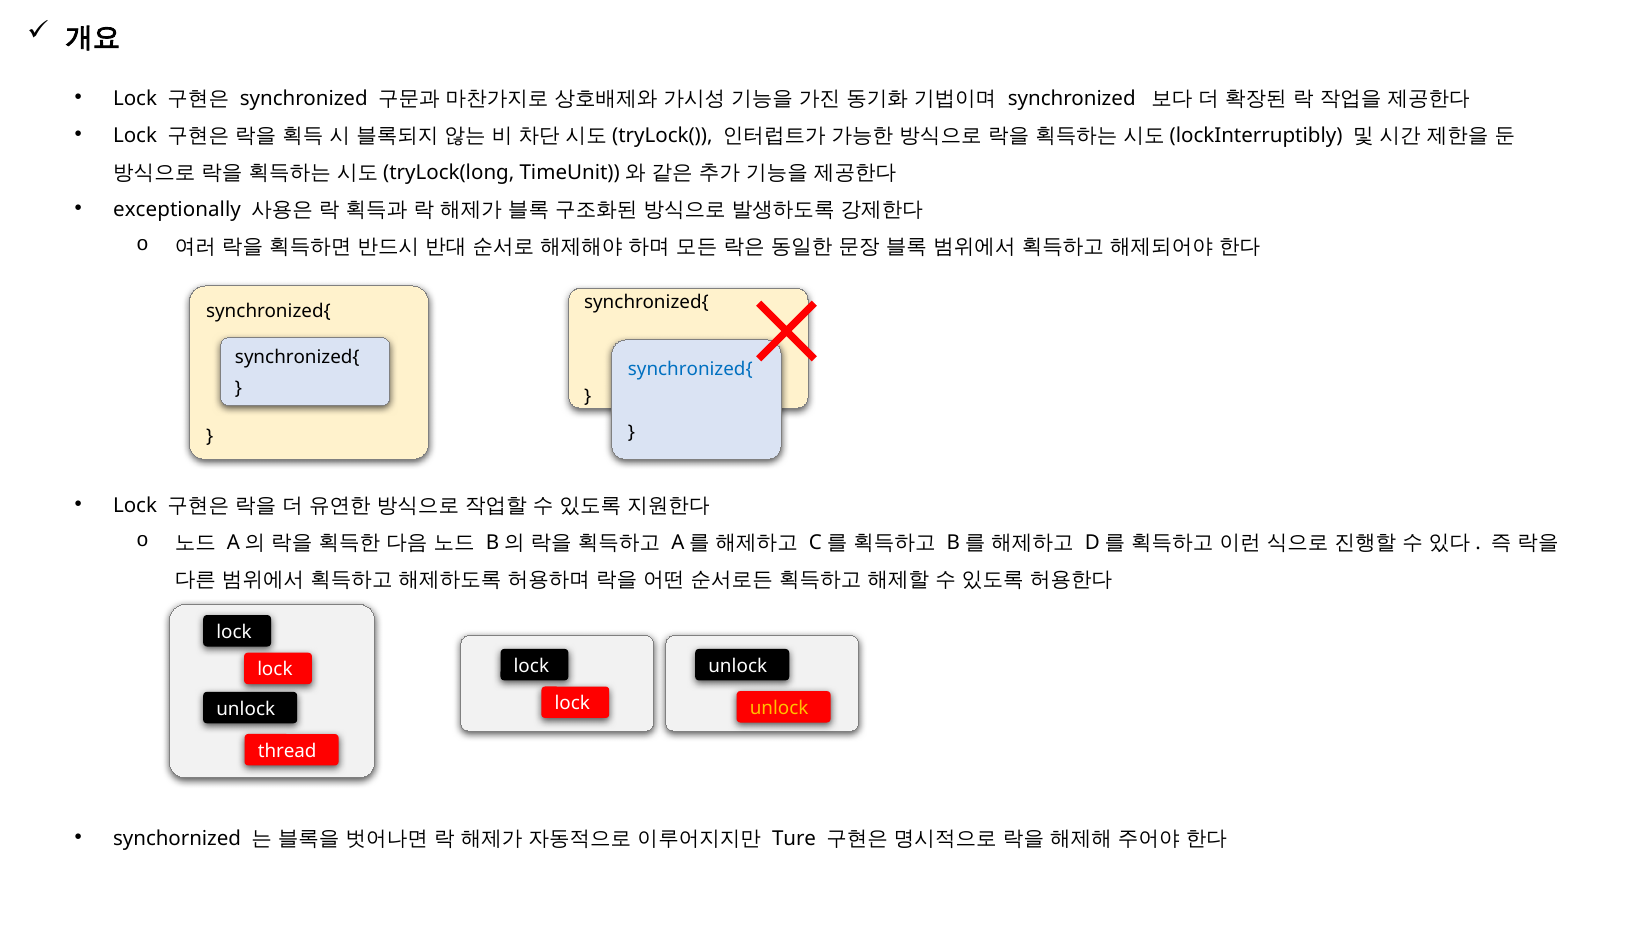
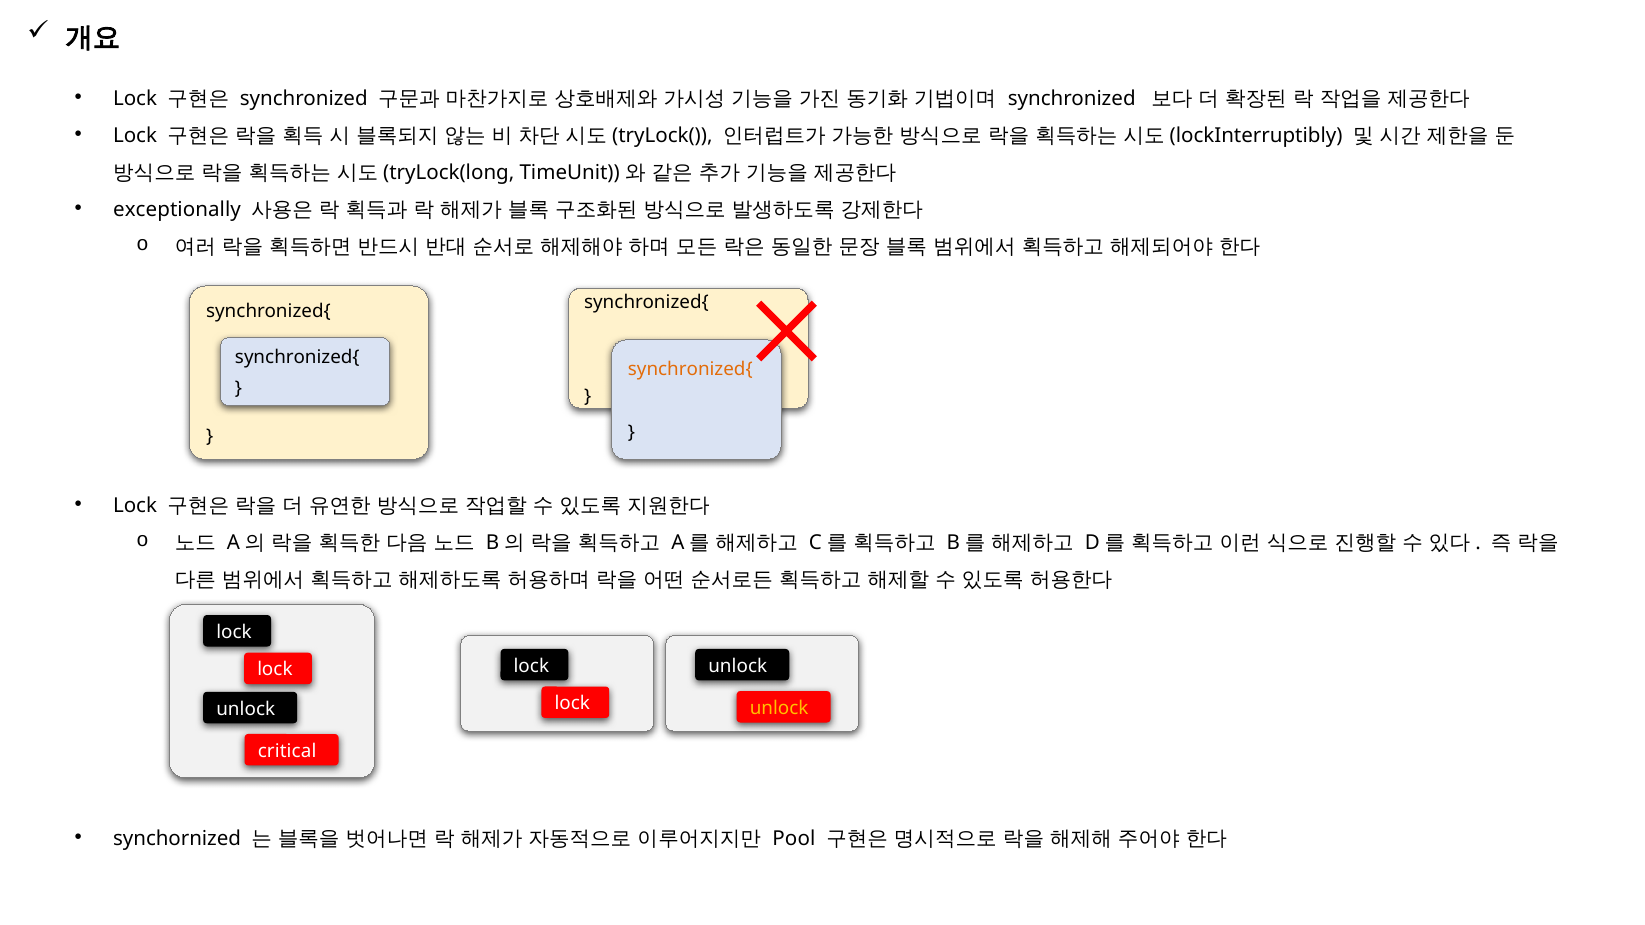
synchronized{ colour: blue -> orange (690, 370)
thread: thread -> critical (287, 751)
Ture: Ture -> Pool (794, 839)
